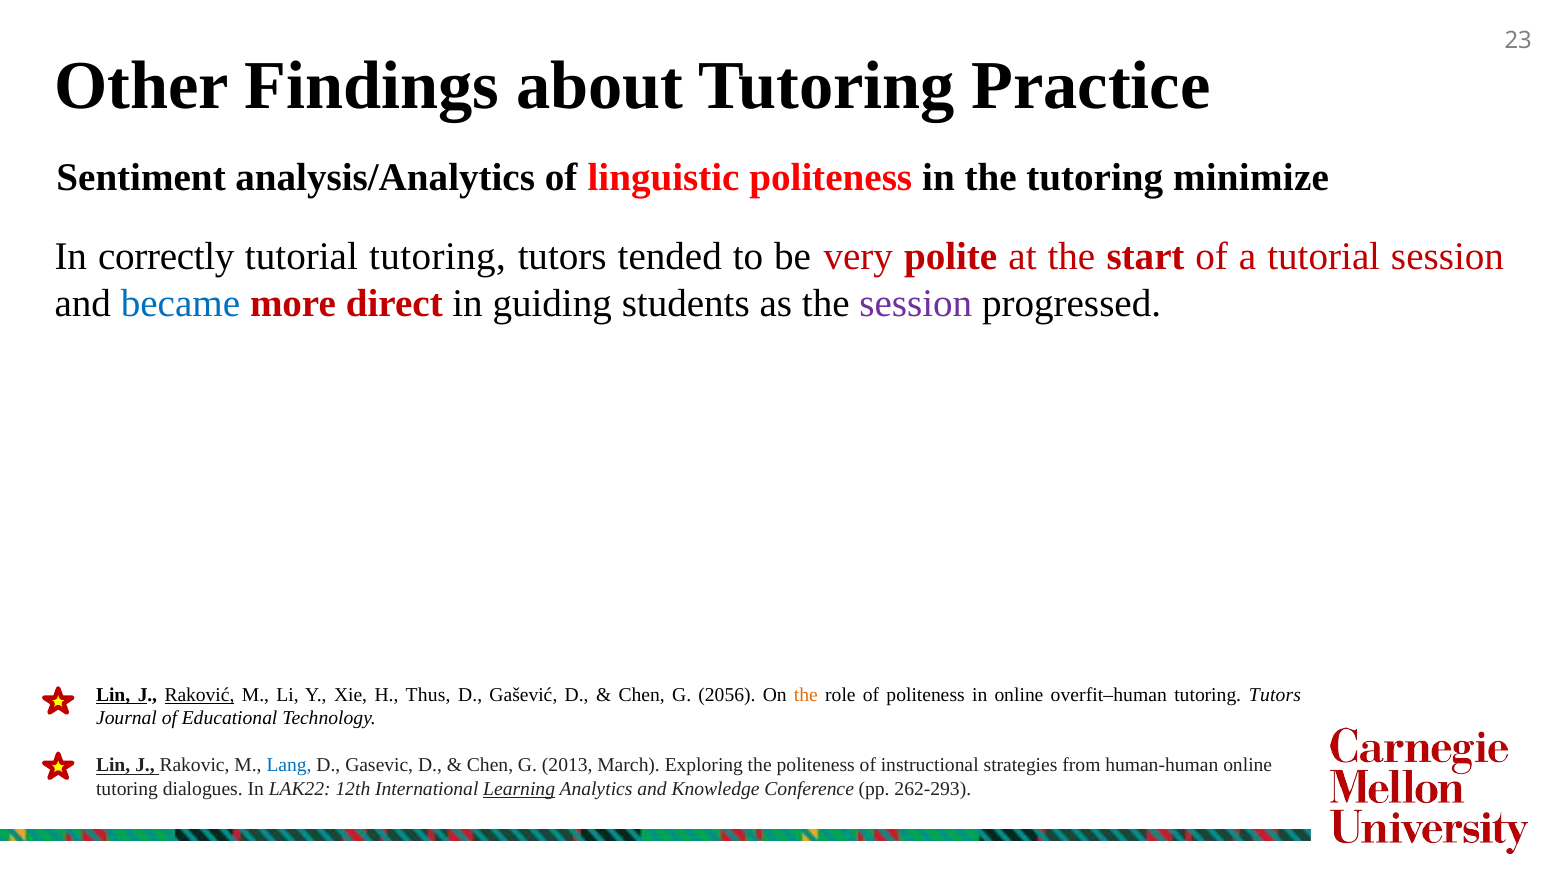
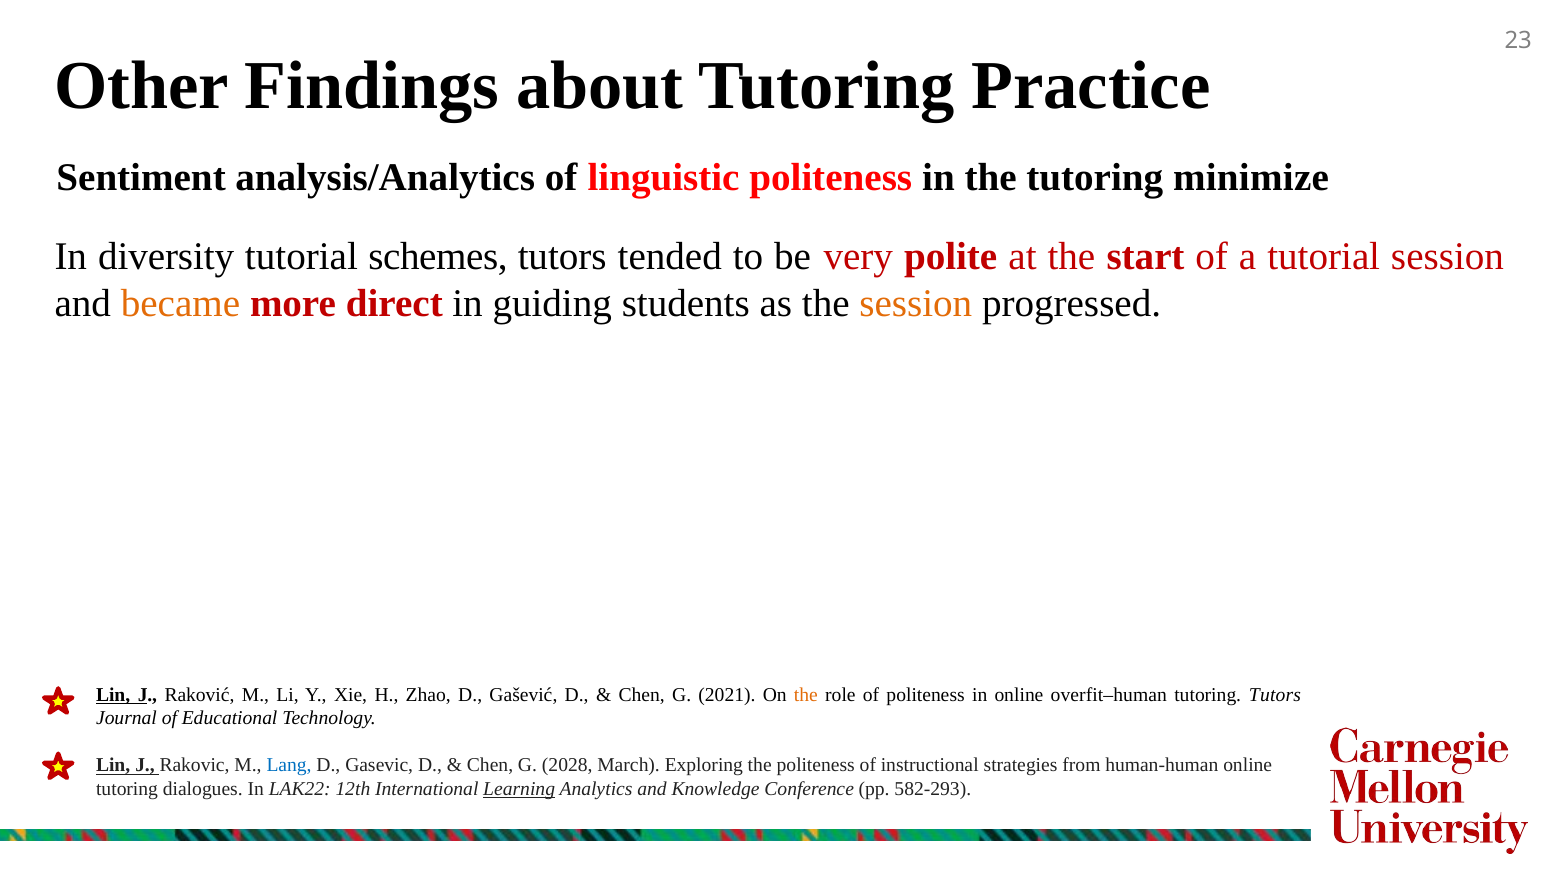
correctly: correctly -> diversity (166, 256)
tutorial tutoring: tutoring -> schemes (438, 256)
became colour: blue -> orange (180, 303)
session colour: purple -> orange (916, 303)
Raković underline: present -> none (199, 694)
Thus: Thus -> Zhao (428, 694)
2056: 2056 -> 2021 (727, 694)
2013: 2013 -> 2028 (567, 765)
262-293: 262-293 -> 582-293 (933, 788)
